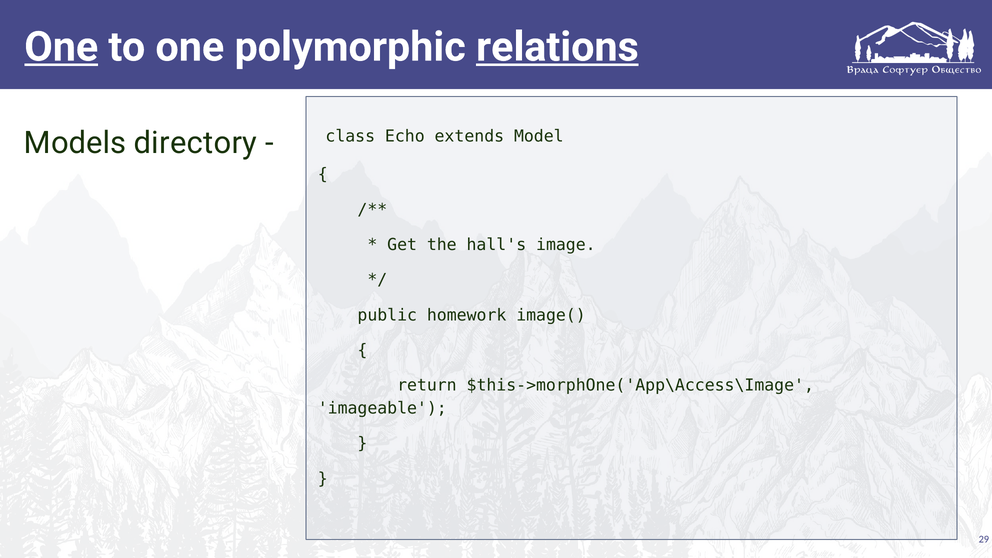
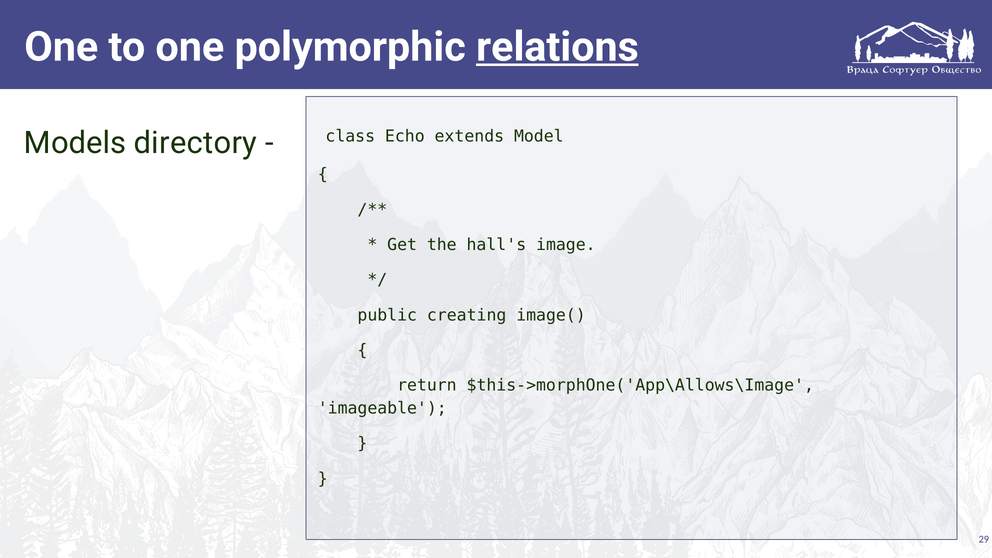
One underline: present -> none (61, 47)
homework: homework -> creating (467, 315)
$this->morphOne('App\Access\Image: $this->morphOne('App\Access\Image -> $this->morphOne('App\Allows\Image (640, 385)
